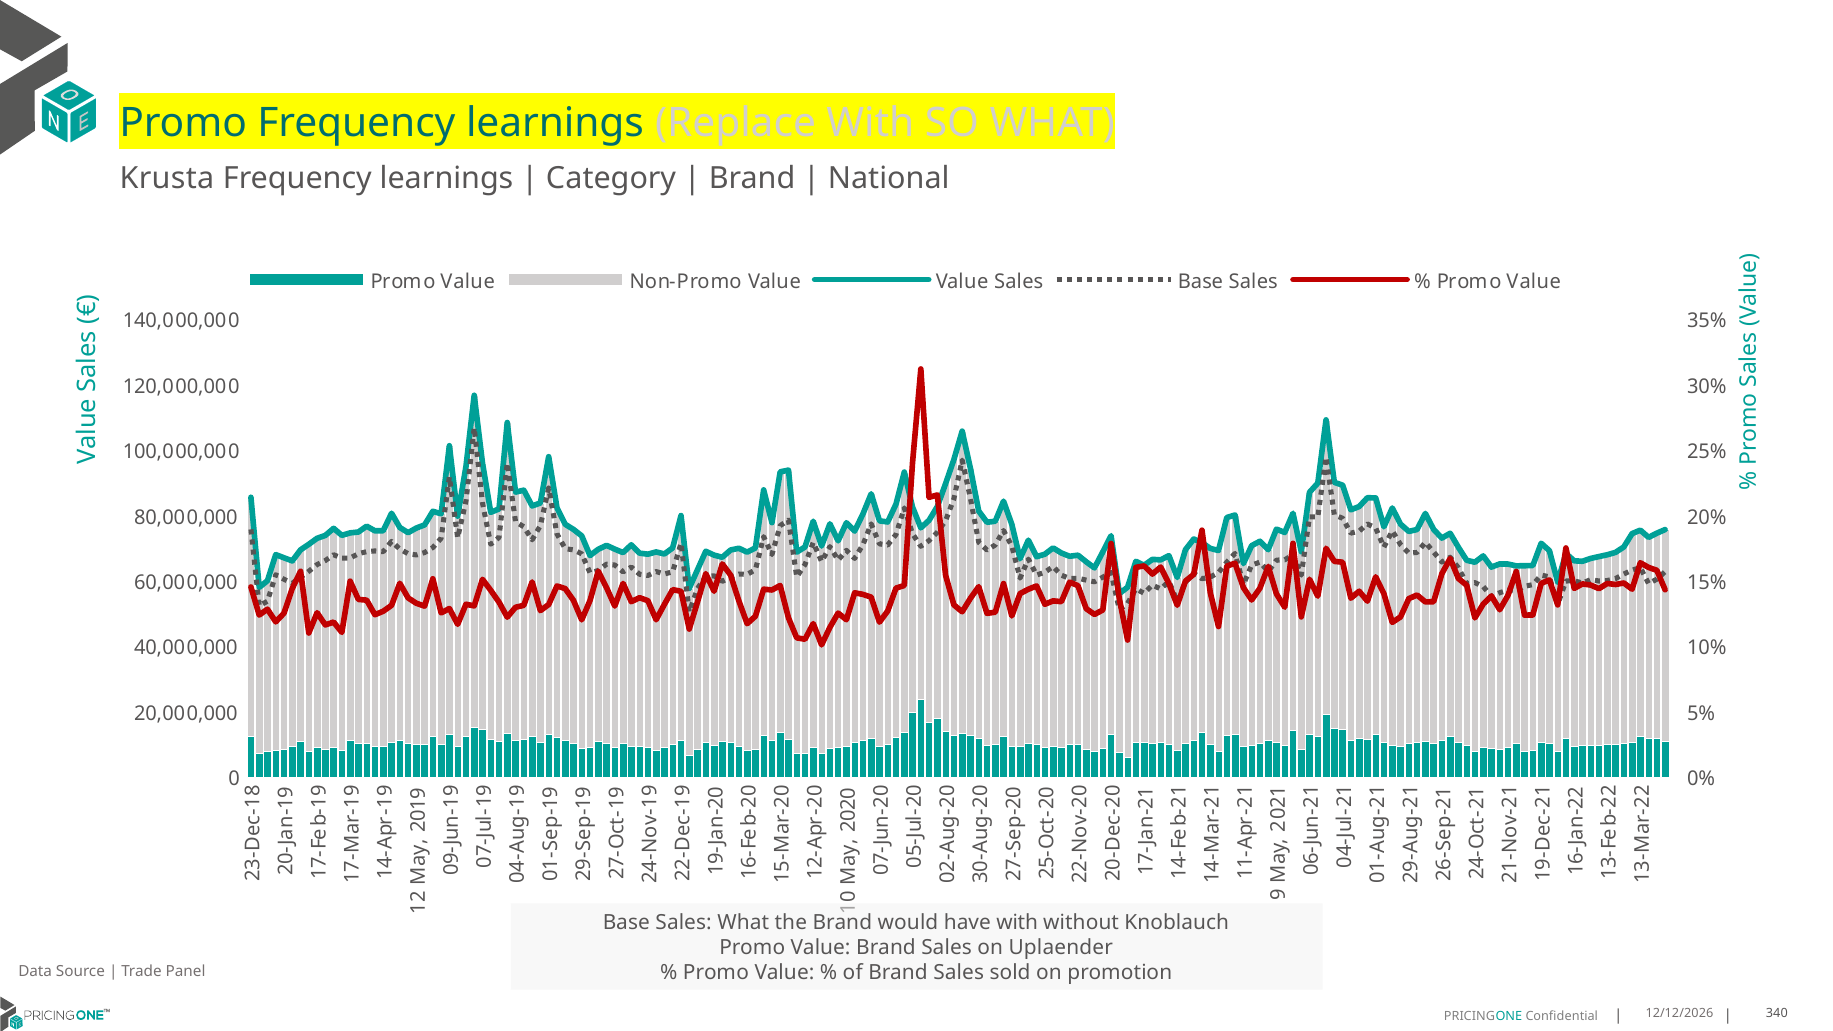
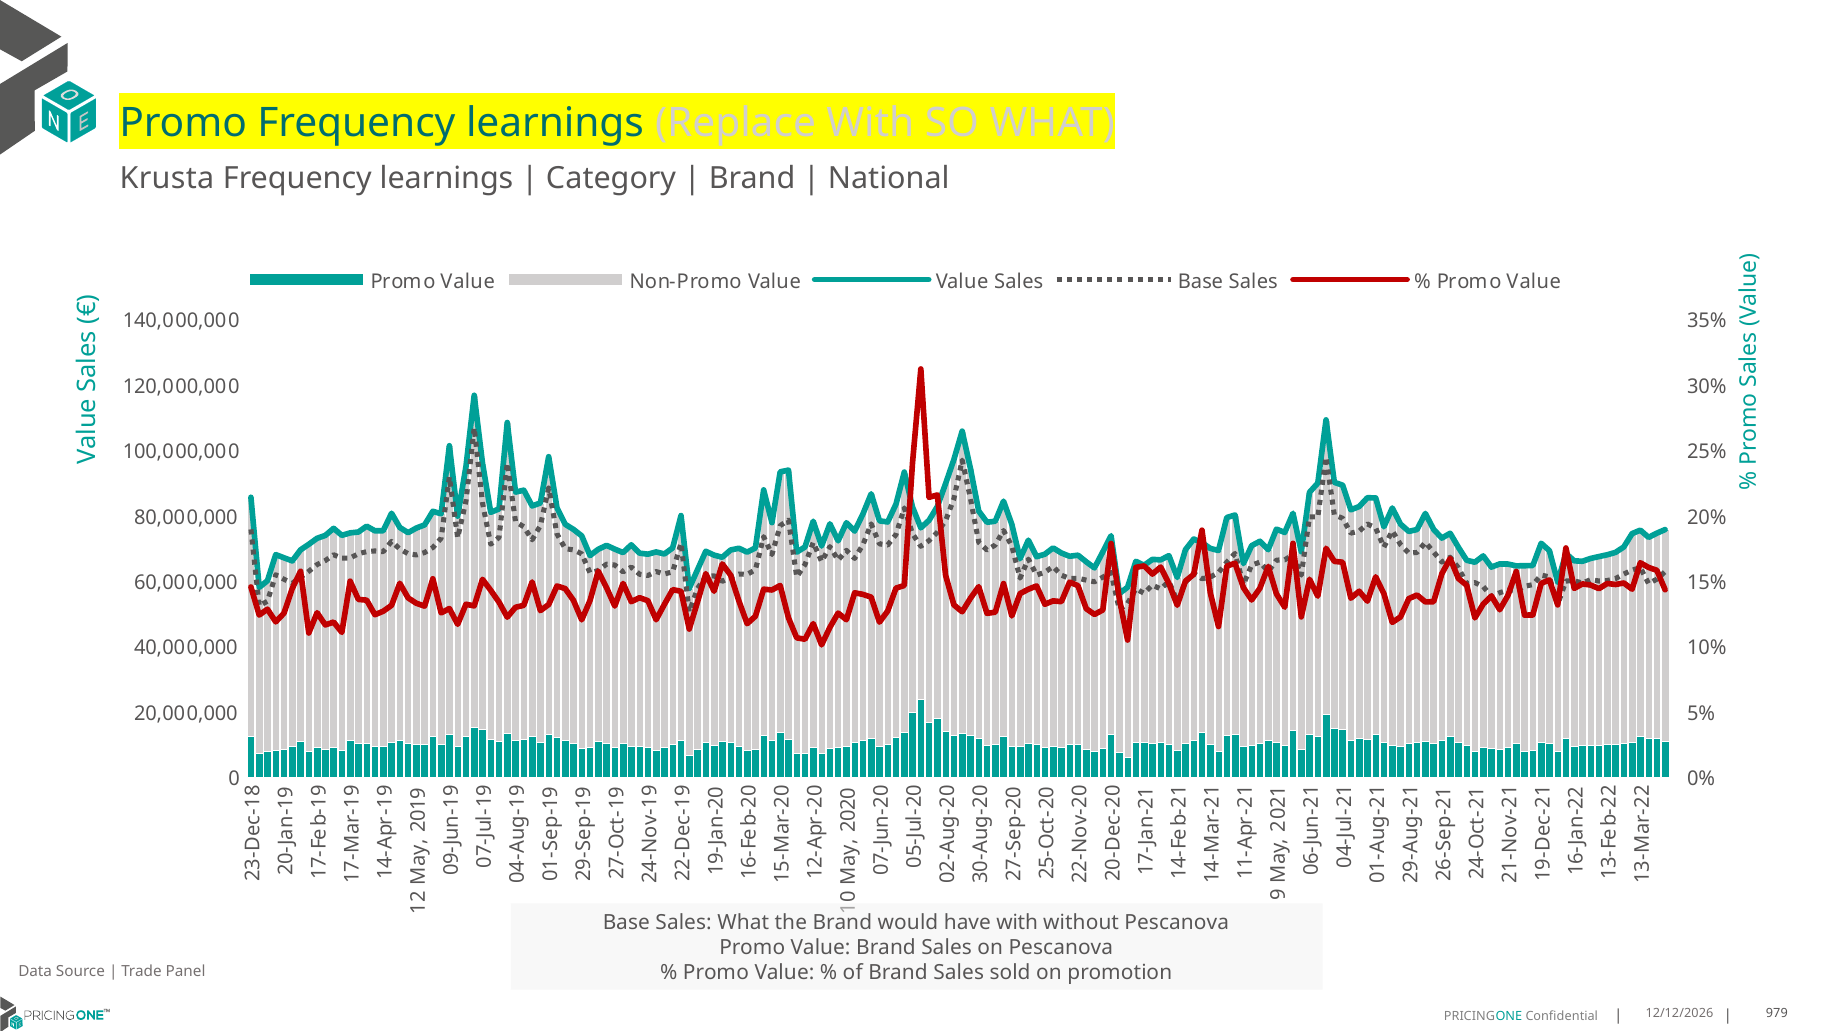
without Knoblauch: Knoblauch -> Pescanova (1177, 923)
on Uplaender: Uplaender -> Pescanova (1061, 948)
340: 340 -> 979 (1777, 1014)
